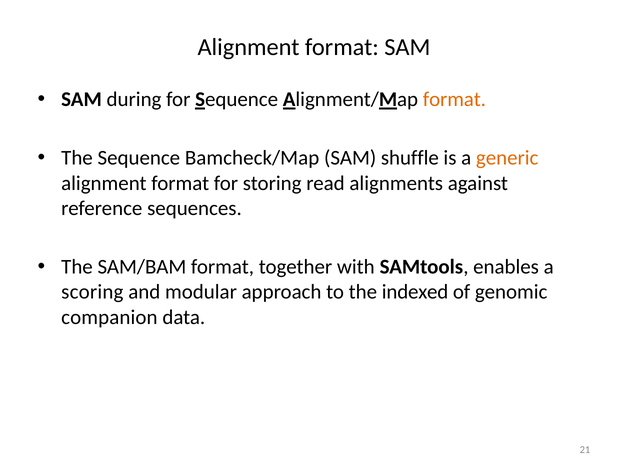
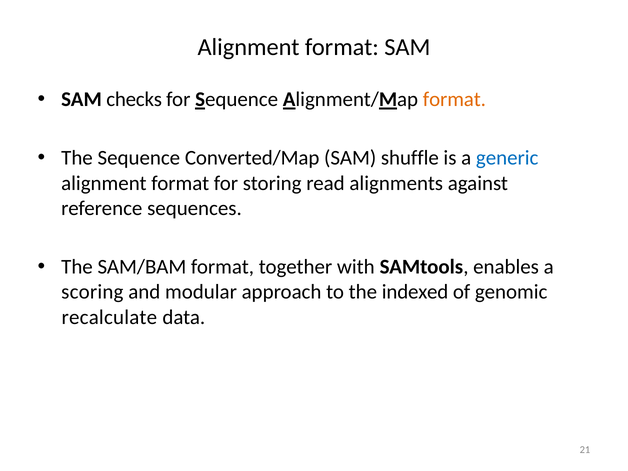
during: during -> checks (134, 99)
Bamcheck/Map: Bamcheck/Map -> Converted/Map (252, 158)
generic colour: orange -> blue (507, 158)
companion: companion -> recalculate (109, 317)
